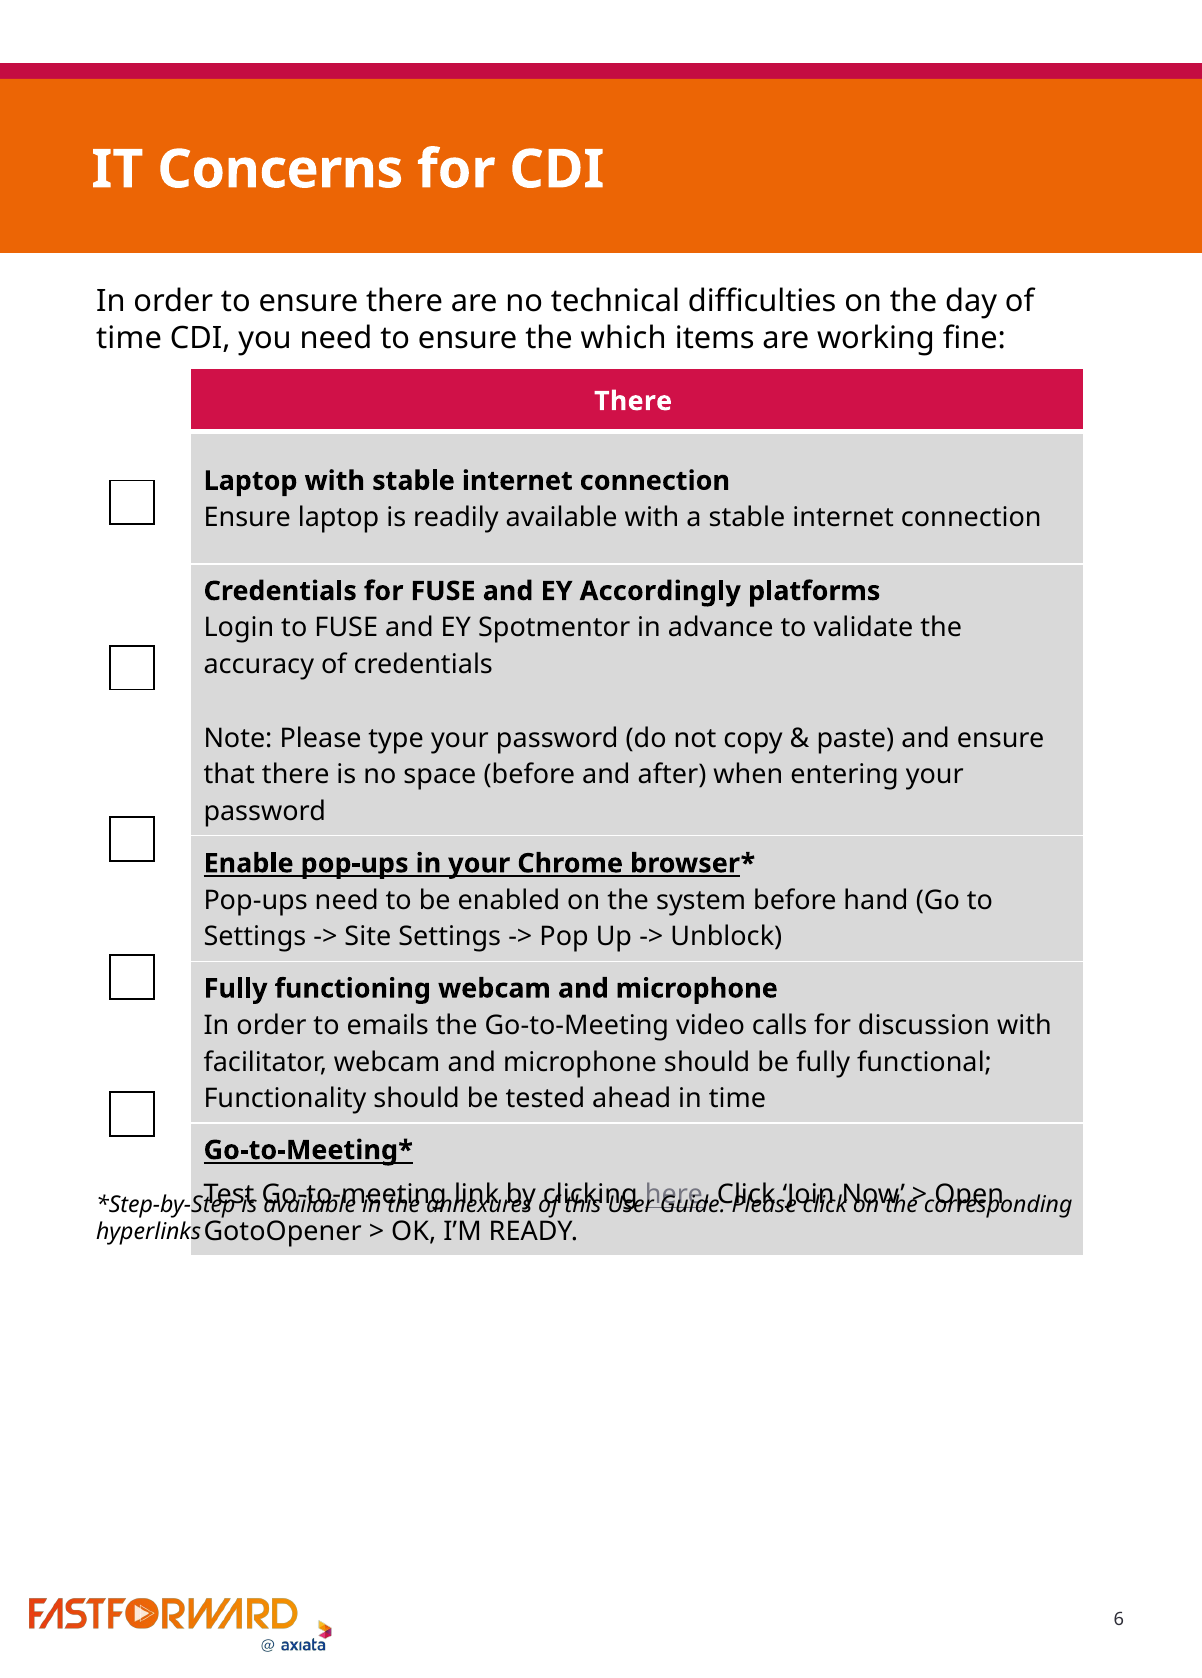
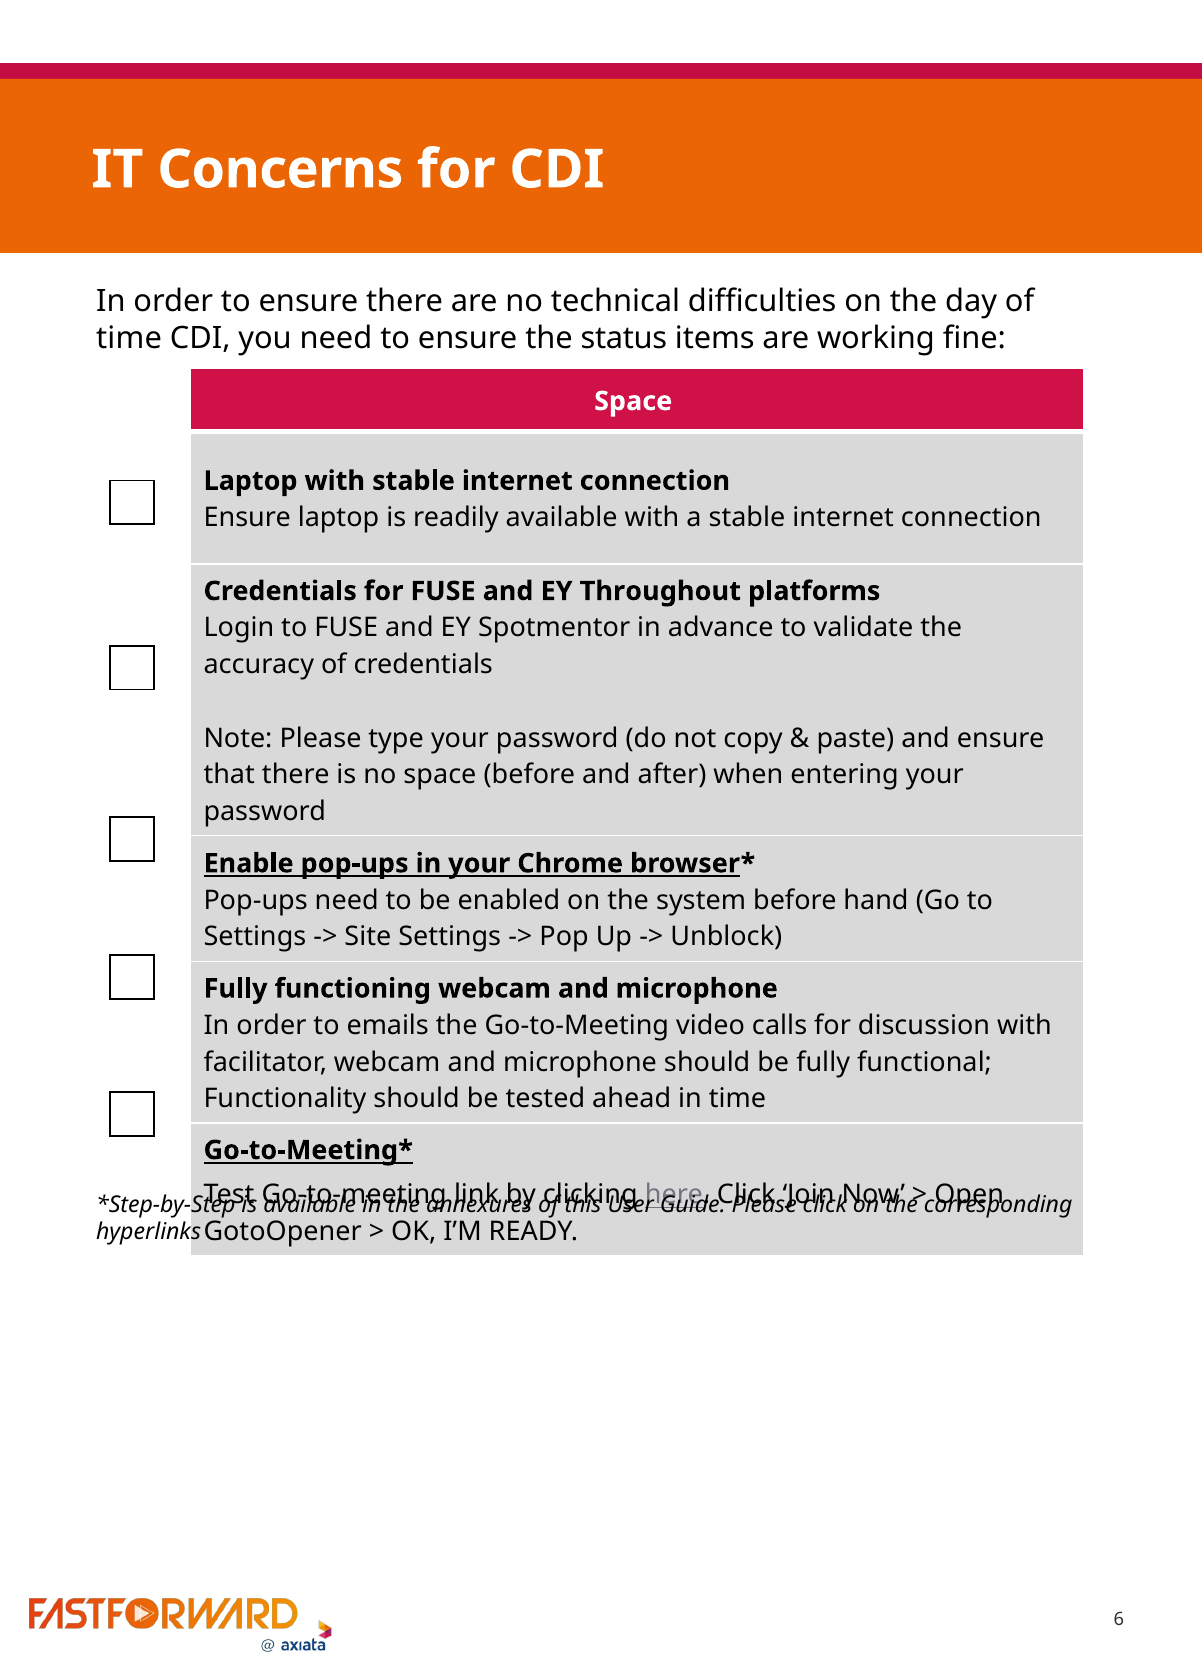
which: which -> status (624, 338)
There: There -> Space (633, 401)
Accordingly: Accordingly -> Throughout (660, 591)
